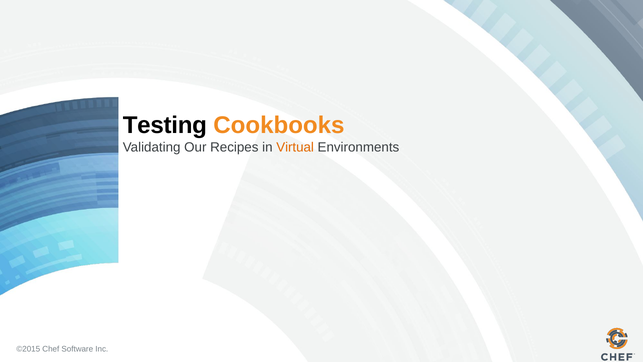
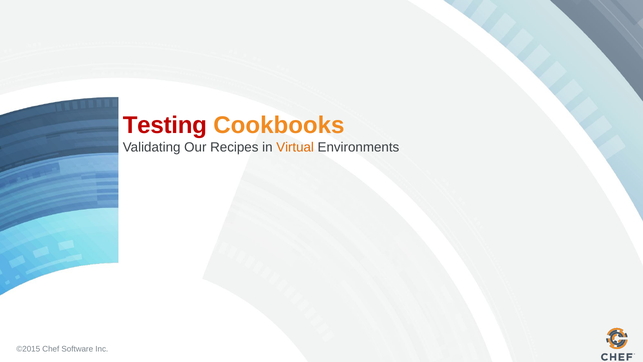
Testing colour: black -> red (165, 125)
